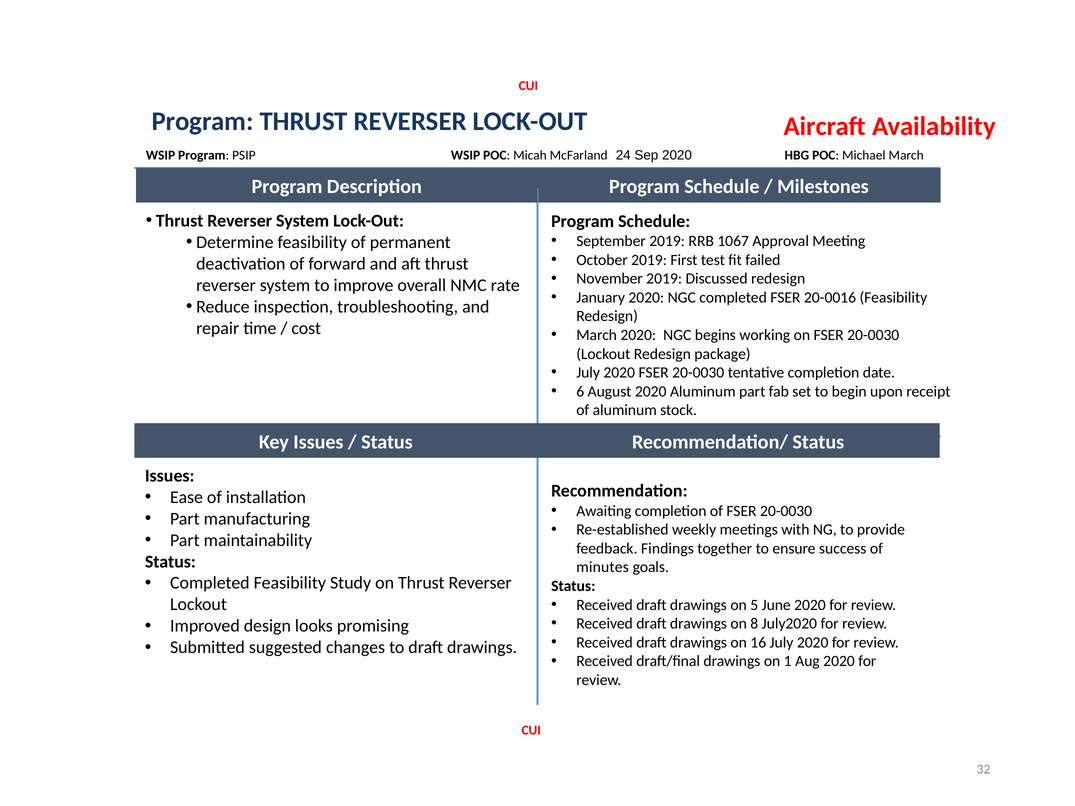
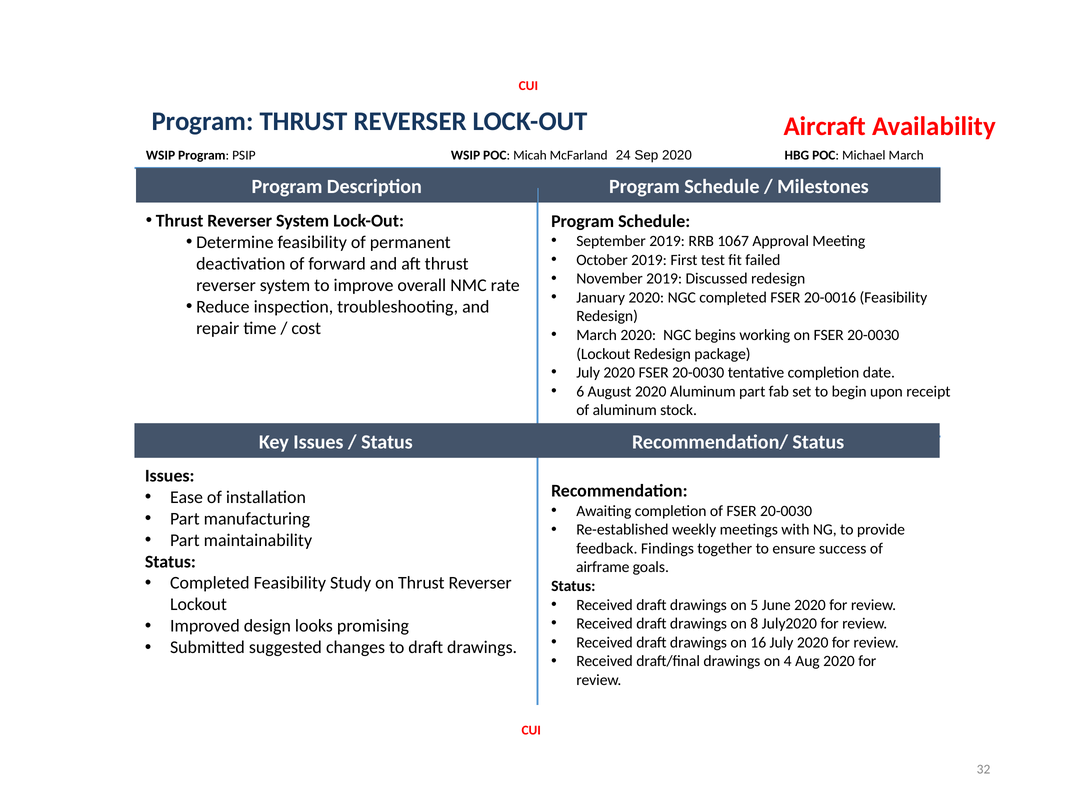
minutes: minutes -> airframe (603, 568)
1: 1 -> 4 (788, 661)
